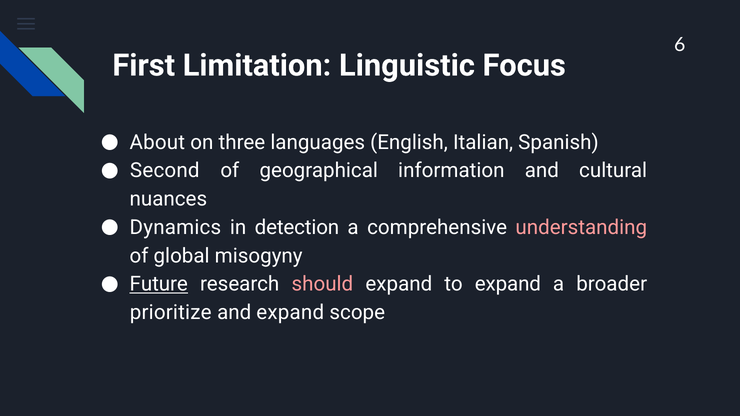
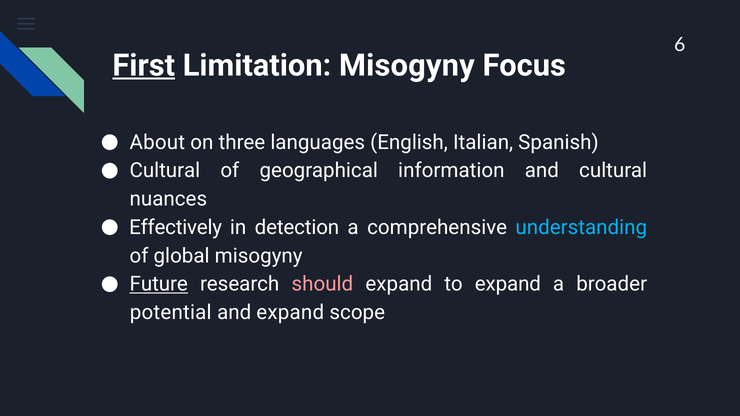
First underline: none -> present (144, 65)
Limitation Linguistic: Linguistic -> Misogyny (407, 65)
Second: Second -> Cultural (165, 171)
Dynamics: Dynamics -> Effectively (176, 228)
understanding colour: pink -> light blue (581, 228)
prioritize: prioritize -> potential (171, 313)
